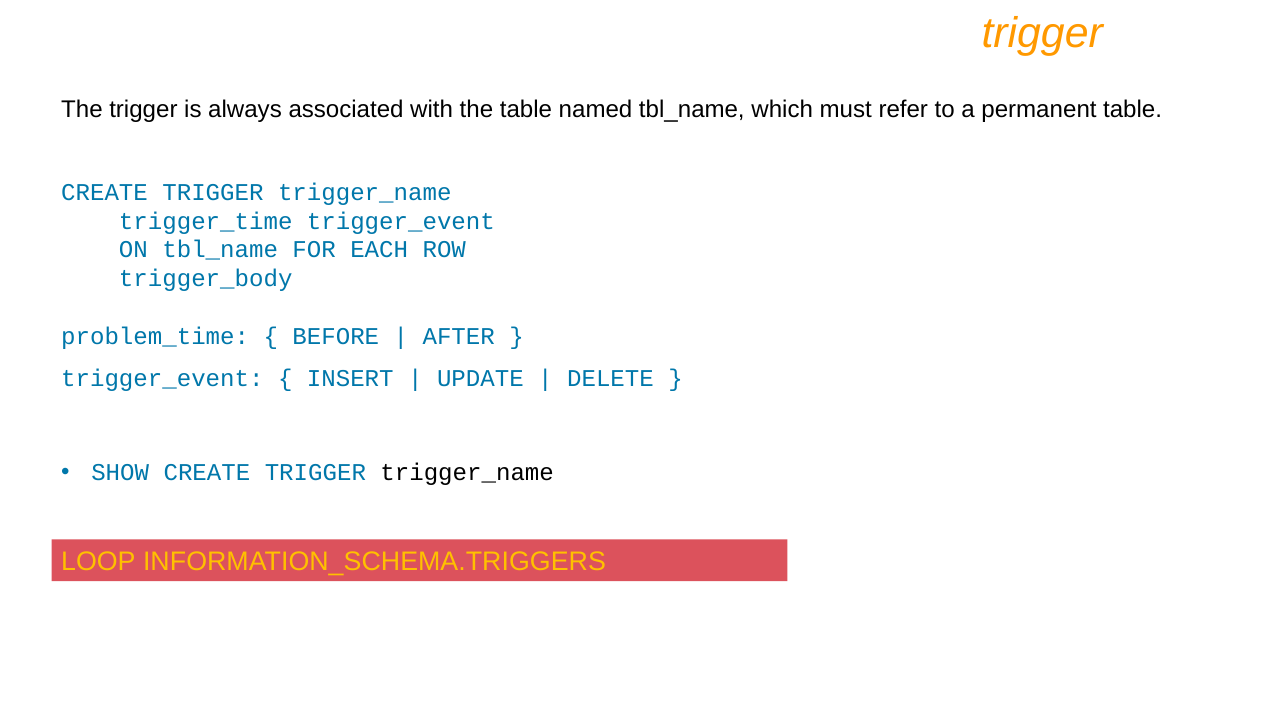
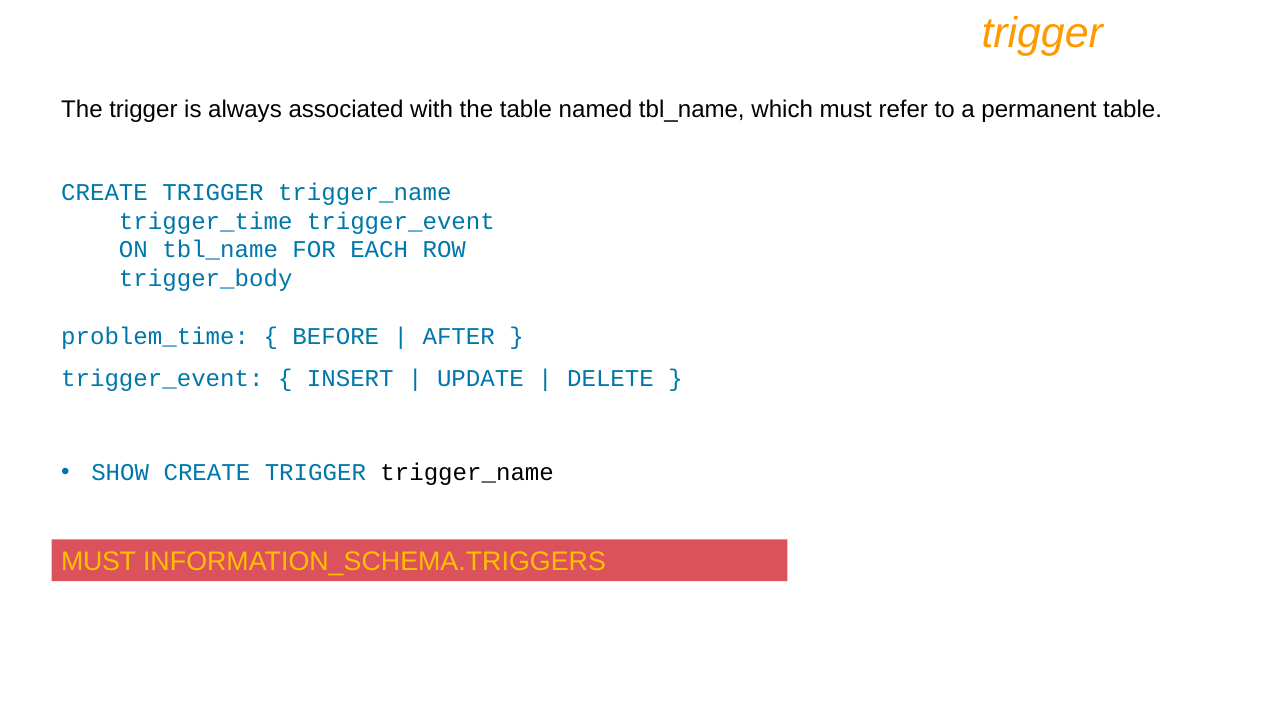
LOOP: LOOP -> MUST (99, 562)
